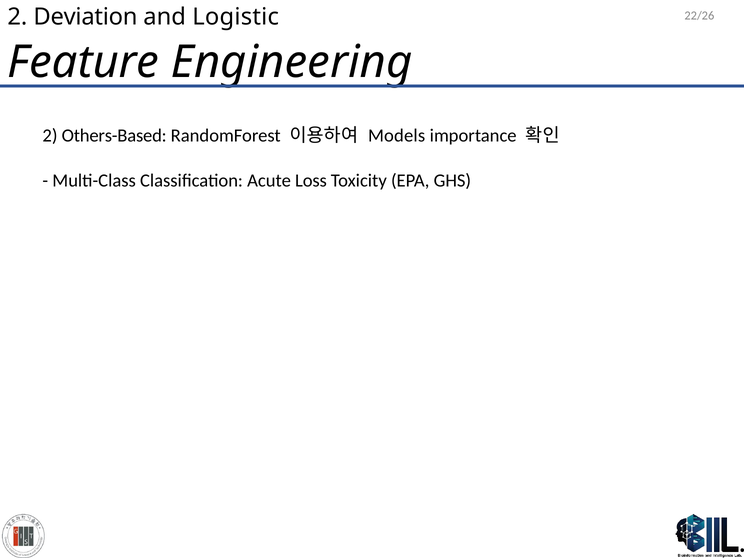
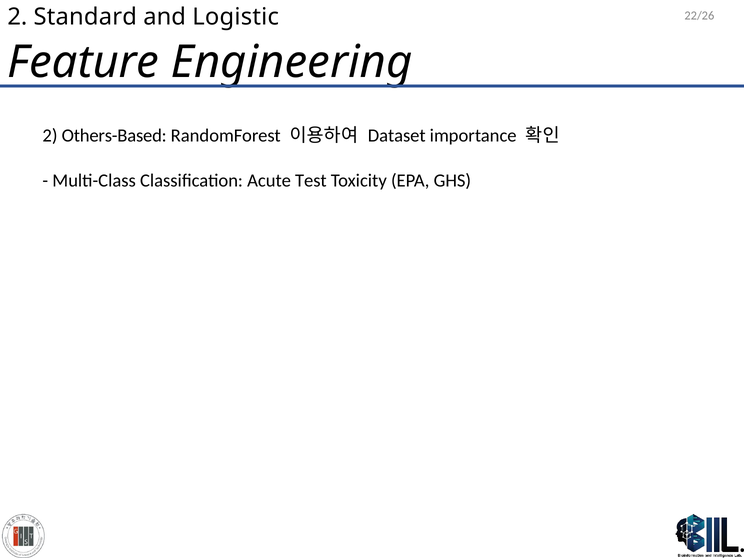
Deviation: Deviation -> Standard (85, 17)
Models: Models -> Dataset (397, 136)
Loss: Loss -> Test (311, 180)
